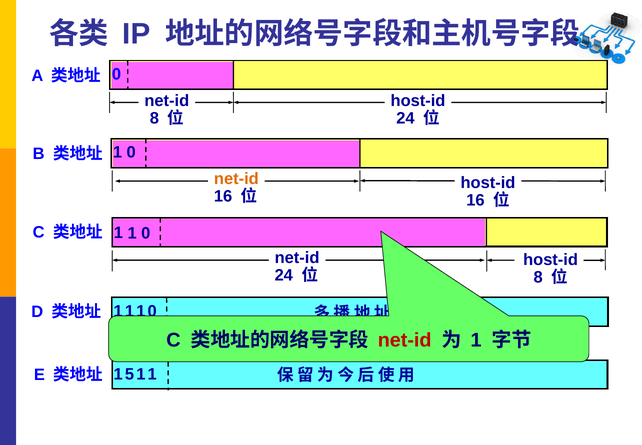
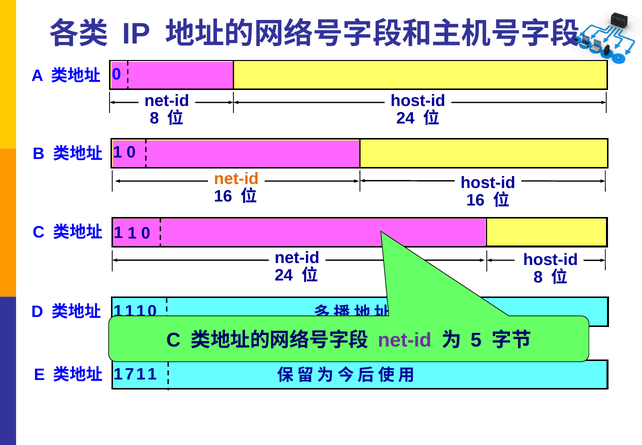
net-id colour: red -> purple (405, 340)
1: 1 -> 5 (476, 340)
5: 5 -> 7 (130, 374)
